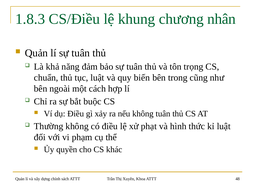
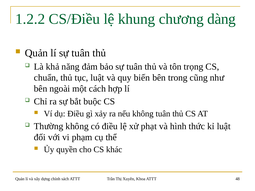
1.8.3: 1.8.3 -> 1.2.2 (30, 19)
nhân: nhân -> dàng (222, 19)
